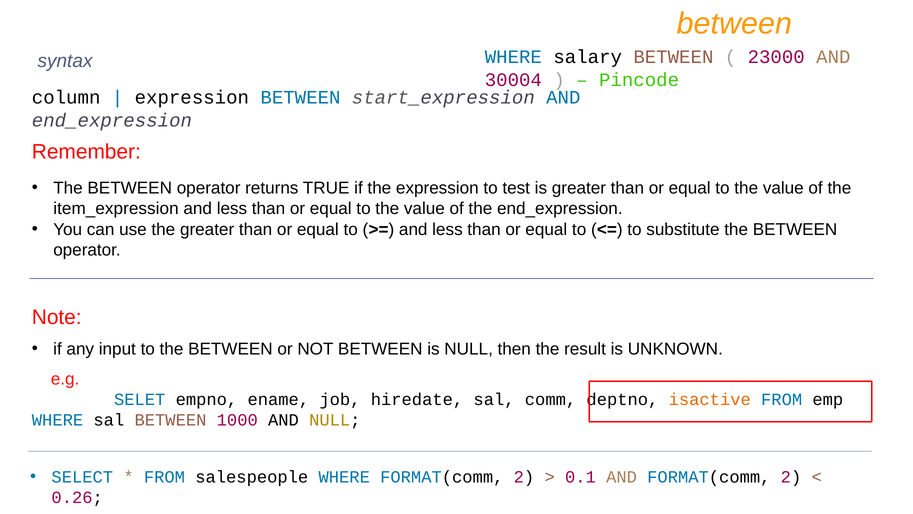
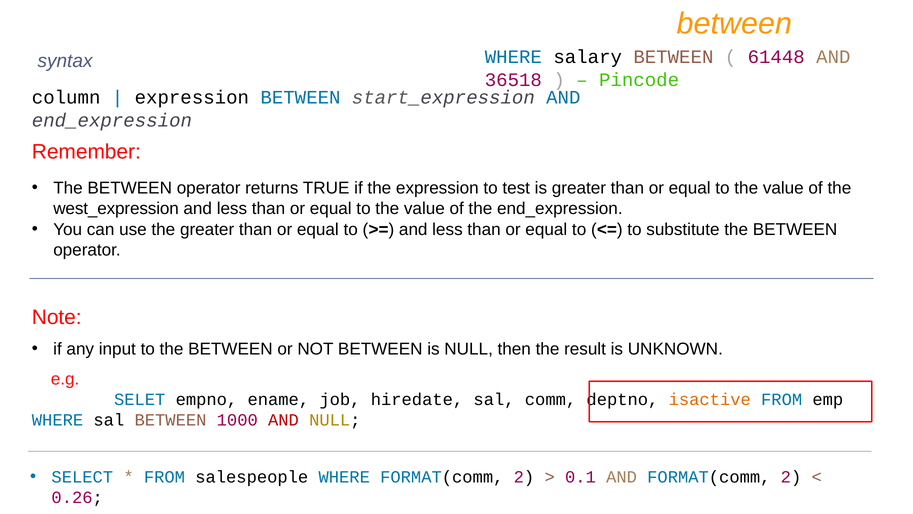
23000: 23000 -> 61448 (776, 57)
30004: 30004 -> 36518 (513, 80)
item_expression: item_expression -> west_expression (116, 209)
AND colour: black -> red (283, 420)
